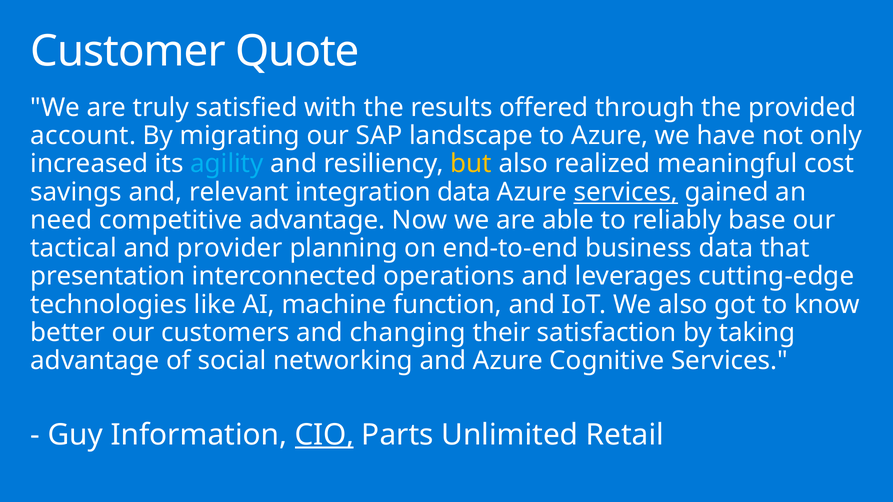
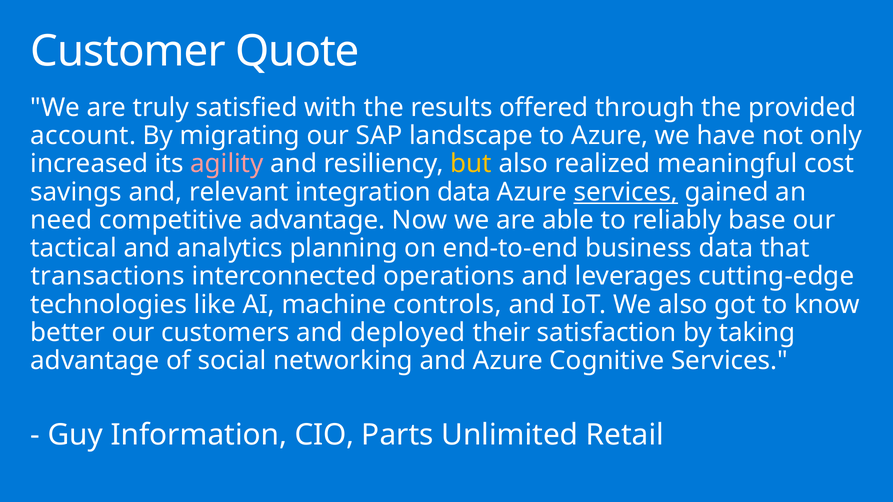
agility colour: light blue -> pink (227, 164)
provider: provider -> analytics (230, 248)
presentation: presentation -> transactions (108, 277)
function: function -> controls (447, 305)
changing: changing -> deployed (408, 333)
CIO underline: present -> none (324, 435)
